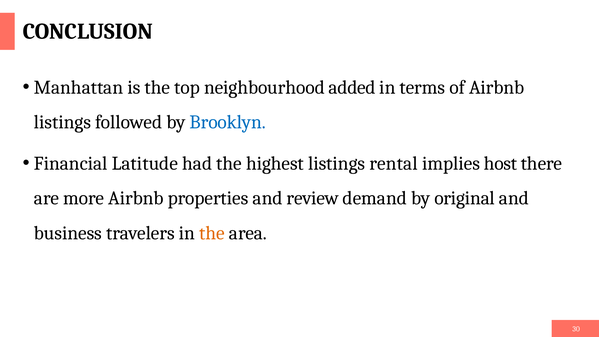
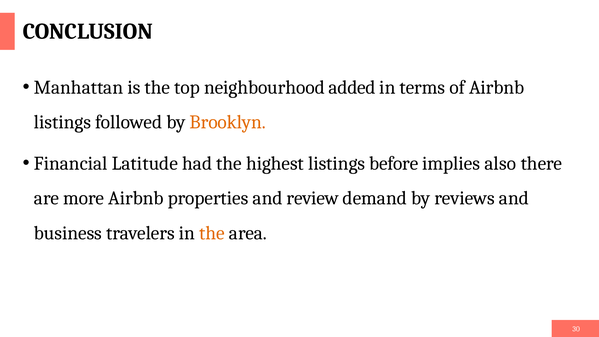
Brooklyn colour: blue -> orange (228, 122)
rental: rental -> before (394, 163)
host: host -> also (500, 163)
original: original -> reviews (465, 198)
